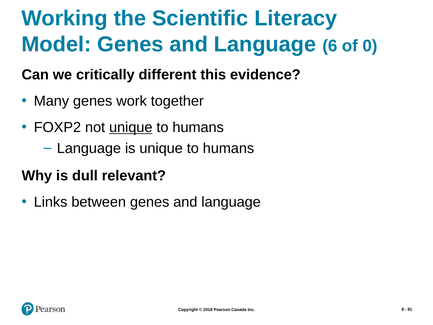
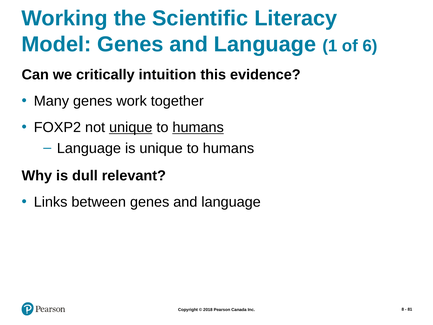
6: 6 -> 1 (330, 46)
0: 0 -> 6 (370, 46)
different: different -> intuition (167, 75)
humans underline: none -> present (198, 127)
